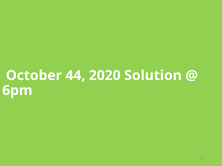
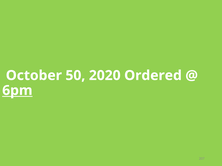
44: 44 -> 50 (75, 76)
Solution: Solution -> Ordered (153, 76)
6pm underline: none -> present (17, 91)
